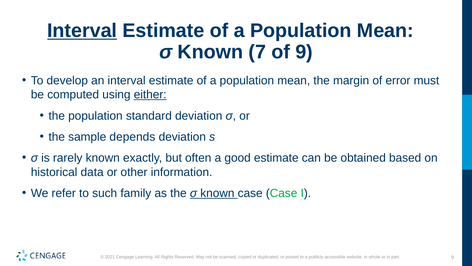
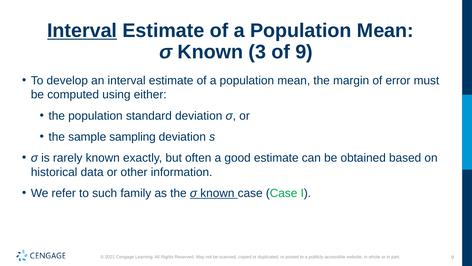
7: 7 -> 3 (257, 52)
either underline: present -> none (150, 95)
depends: depends -> sampling (132, 137)
